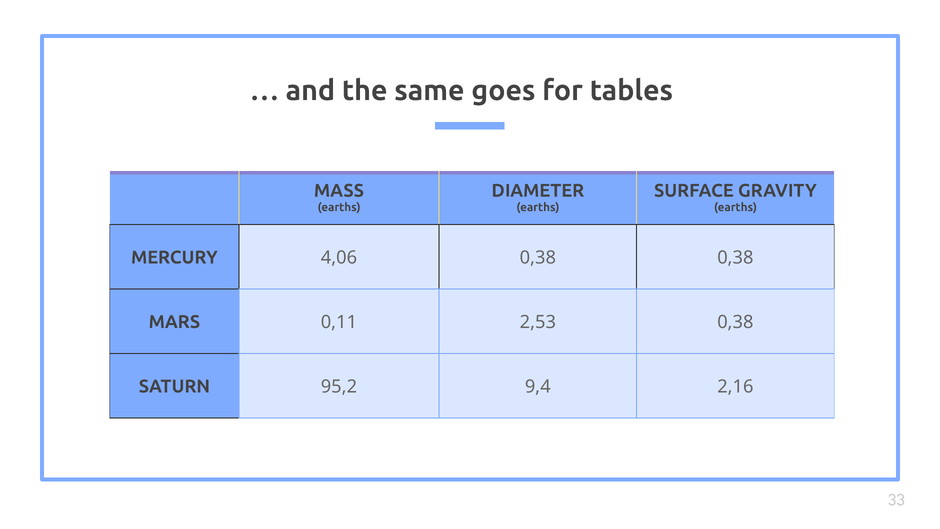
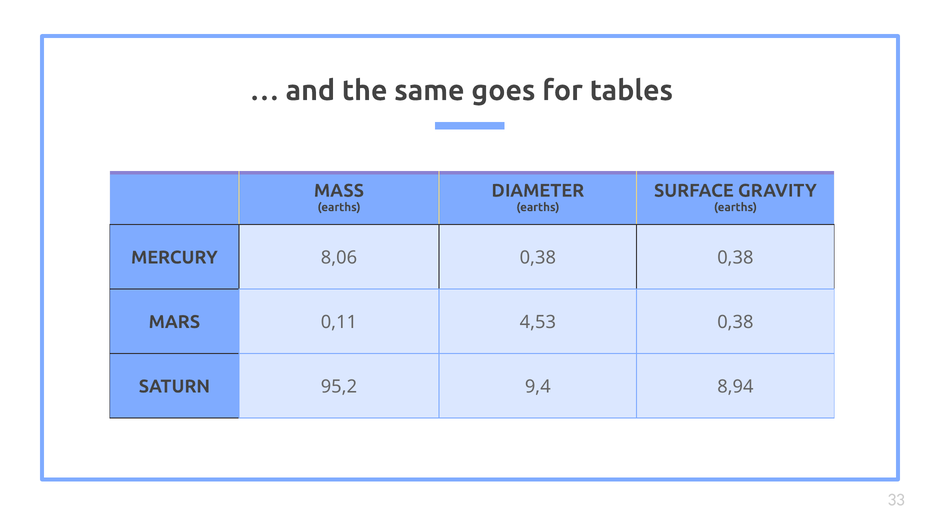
4,06: 4,06 -> 8,06 (339, 258)
2,53: 2,53 -> 4,53 (538, 322)
2,16: 2,16 -> 8,94 (735, 387)
